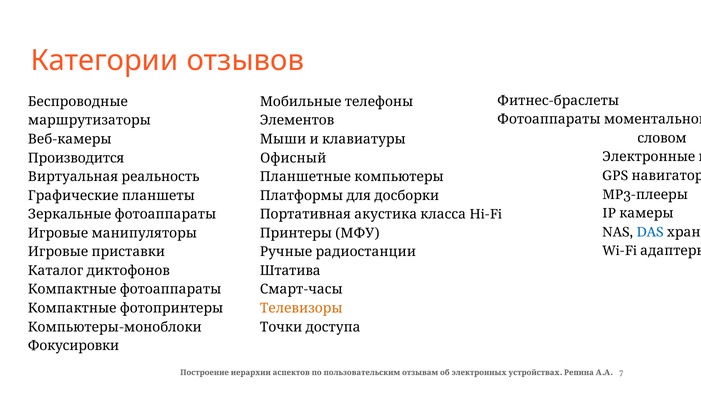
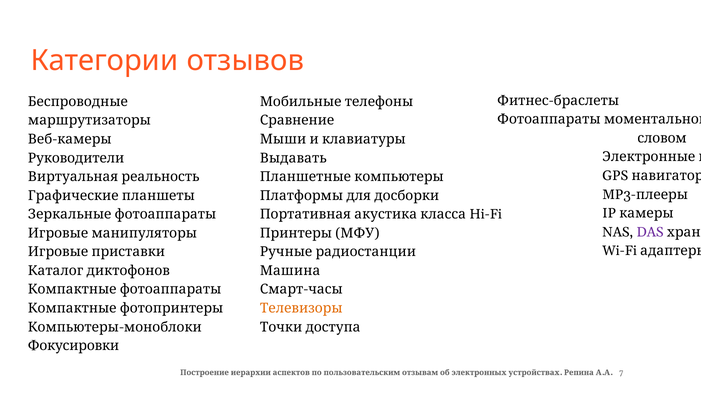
Элементов: Элементов -> Сравнение (297, 121)
Производится: Производится -> Руководители (76, 158)
Офисный: Офисный -> Выдавать (293, 158)
DAS colour: blue -> purple (650, 232)
Штатива: Штатива -> Машина (290, 271)
